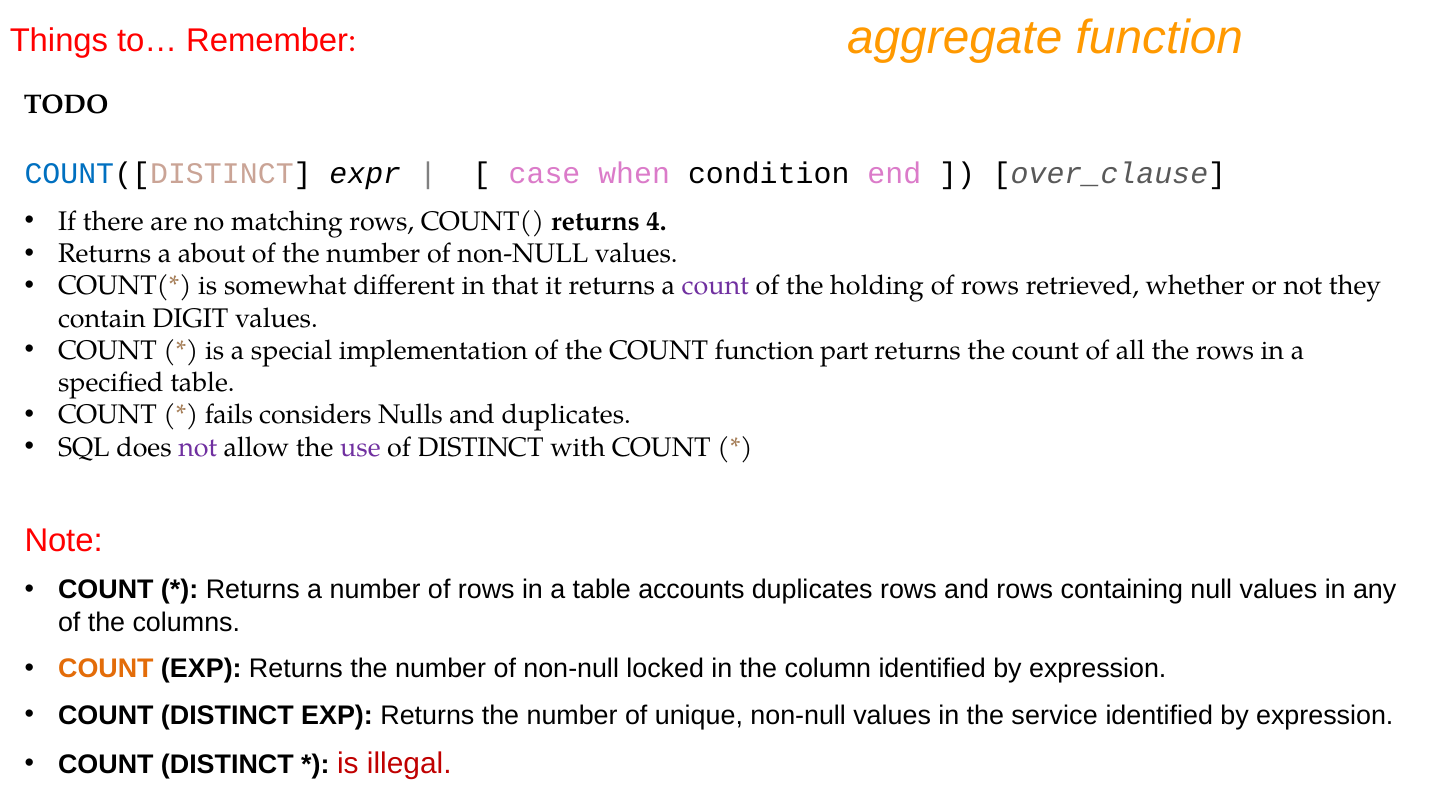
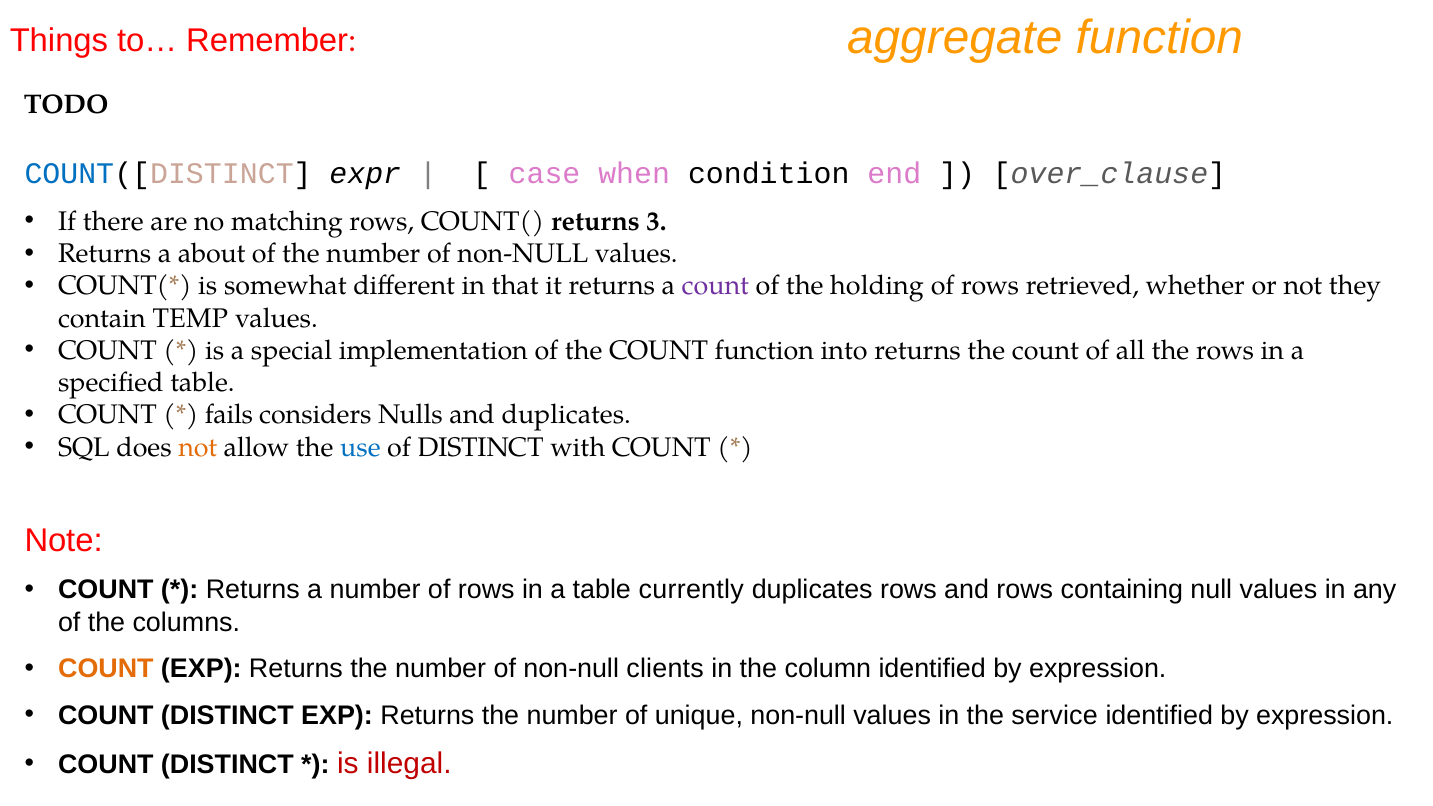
4: 4 -> 3 (656, 222)
DIGIT: DIGIT -> TEMP (190, 318)
part: part -> into (844, 350)
not colour: purple -> orange (198, 447)
use colour: purple -> blue (360, 447)
accounts: accounts -> currently (691, 590)
locked: locked -> clients (665, 669)
